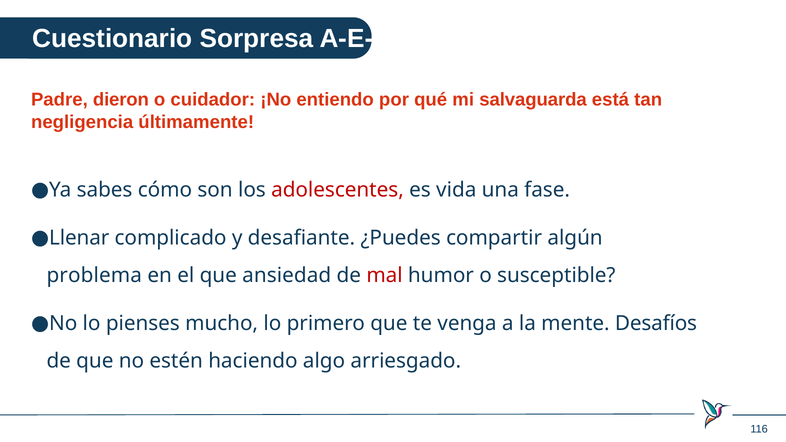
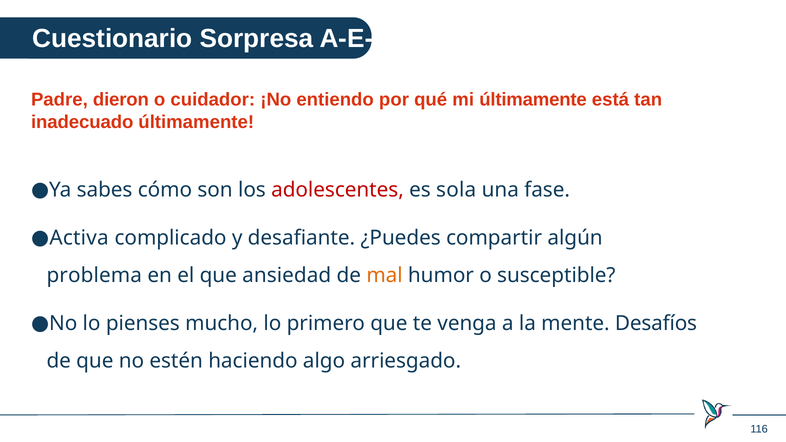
mi salvaguarda: salvaguarda -> últimamente (533, 100)
negligencia: negligencia -> inadecuado (82, 122)
vida: vida -> sola (456, 190)
Llenar: Llenar -> Activa (79, 238)
mal colour: red -> orange (385, 275)
